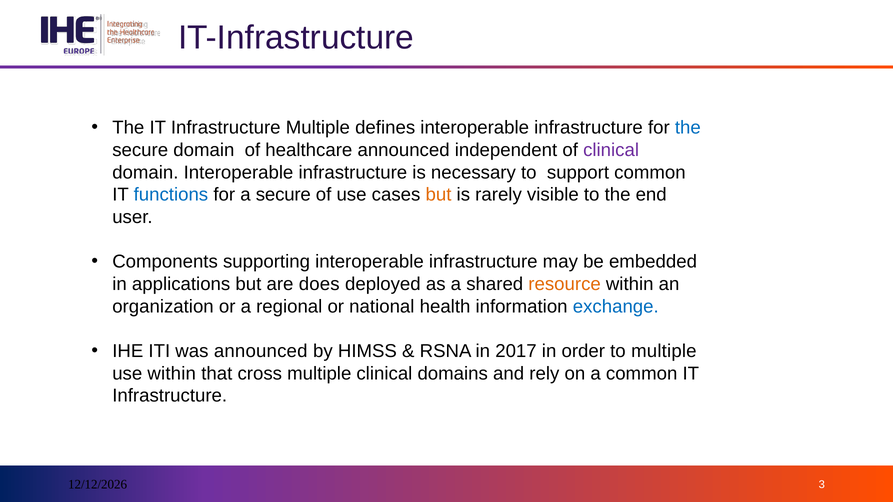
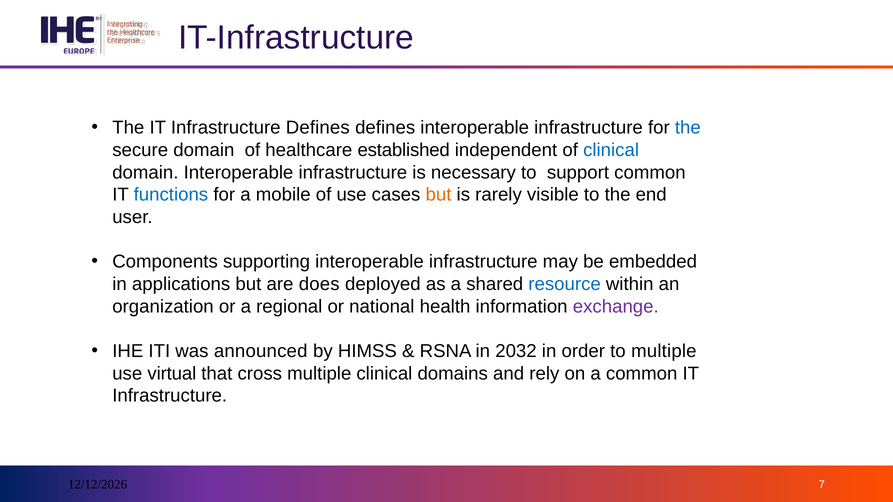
Infrastructure Multiple: Multiple -> Defines (318, 128)
healthcare announced: announced -> established (404, 150)
clinical colour: purple -> blue (611, 150)
a secure: secure -> mobile (283, 195)
resource colour: orange -> blue (565, 284)
exchange colour: blue -> purple (616, 307)
2017: 2017 -> 2032 (516, 351)
use within: within -> virtual (172, 374)
3: 3 -> 7 (822, 485)
